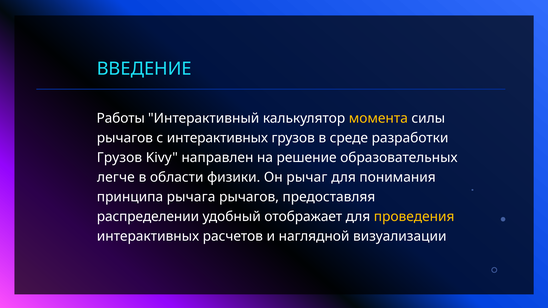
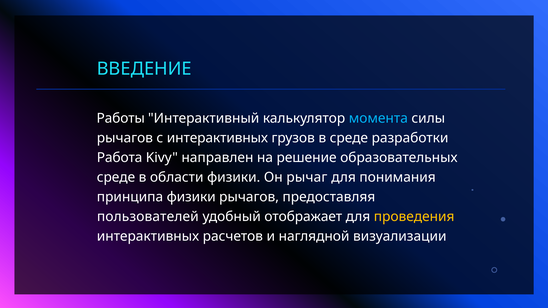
момента colour: yellow -> light blue (378, 118)
Грузов: Грузов -> Работа (120, 158)
легче: легче -> среде (116, 177)
принципа рычага: рычага -> физики (191, 197)
распределении: распределении -> пользователей (148, 217)
